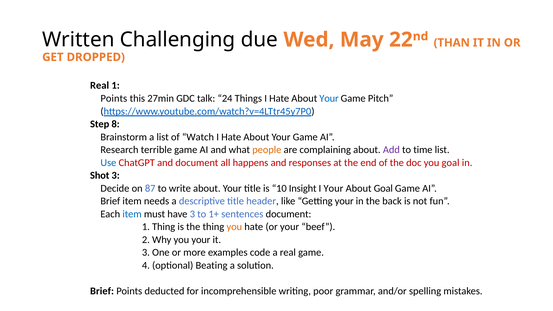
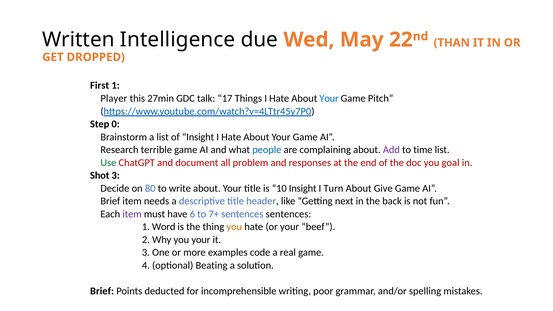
Challenging: Challenging -> Intelligence (178, 40)
Real: Real -> First (100, 86)
Points: Points -> Player (114, 98)
24: 24 -> 17 (225, 98)
8: 8 -> 0 (116, 124)
of Watch: Watch -> Insight (198, 137)
people colour: orange -> blue (267, 150)
Use colour: blue -> green (108, 163)
happens: happens -> problem (250, 163)
87: 87 -> 80 (150, 188)
I Your: Your -> Turn (333, 188)
About Goal: Goal -> Give (383, 188)
Getting your: your -> next (344, 201)
item colour: blue -> purple (132, 214)
have 3: 3 -> 6 (192, 214)
1+: 1+ -> 7+ (214, 214)
sentences document: document -> sentences (288, 214)
1 Thing: Thing -> Word (164, 227)
